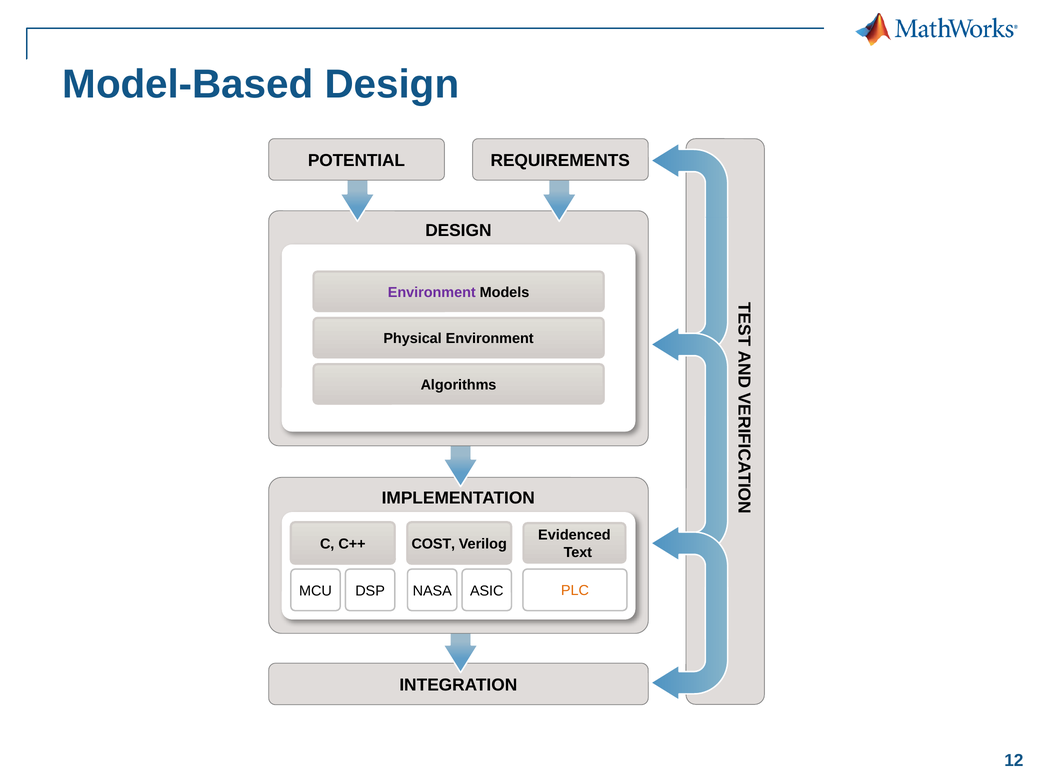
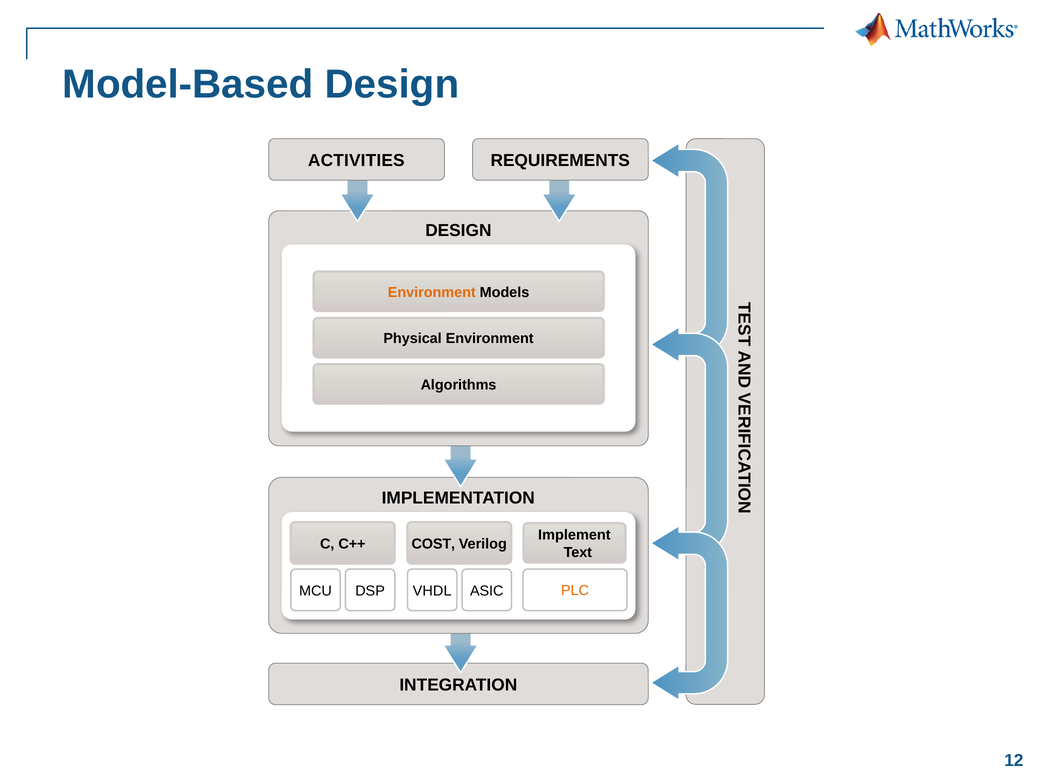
POTENTIAL: POTENTIAL -> ACTIVITIES (356, 161)
Environment colour: purple -> orange (432, 292)
Evidenced: Evidenced -> Implement (574, 535)
NASA: NASA -> VHDL (432, 591)
